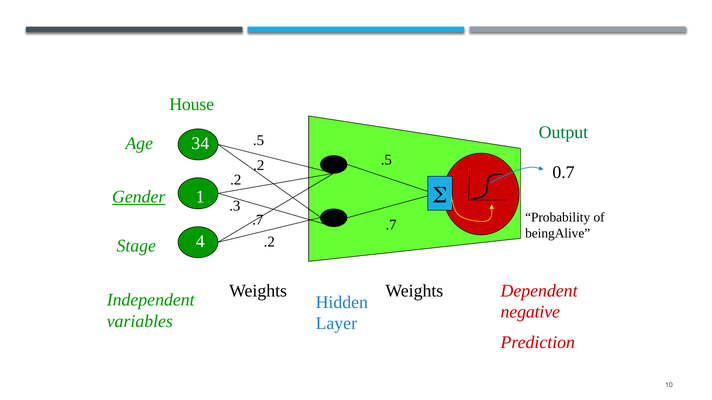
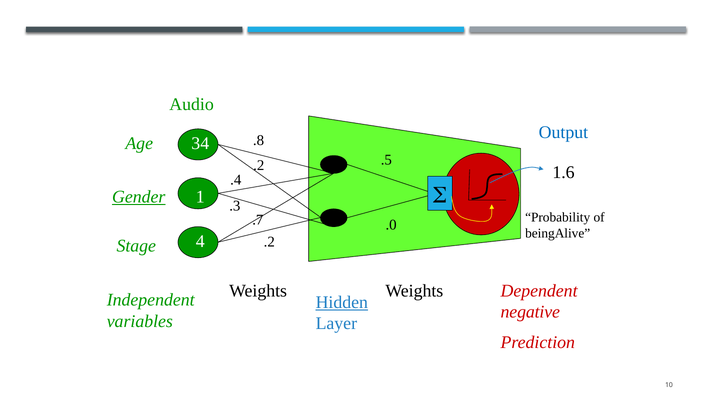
House: House -> Audio (192, 104)
Output colour: green -> blue (563, 133)
.5: .5 -> .8 (259, 140)
0.7: 0.7 -> 1.6 (564, 172)
.2: .2 -> .4 (236, 180)
.7: .7 -> .0 (391, 225)
Hidden underline: none -> present (342, 303)
